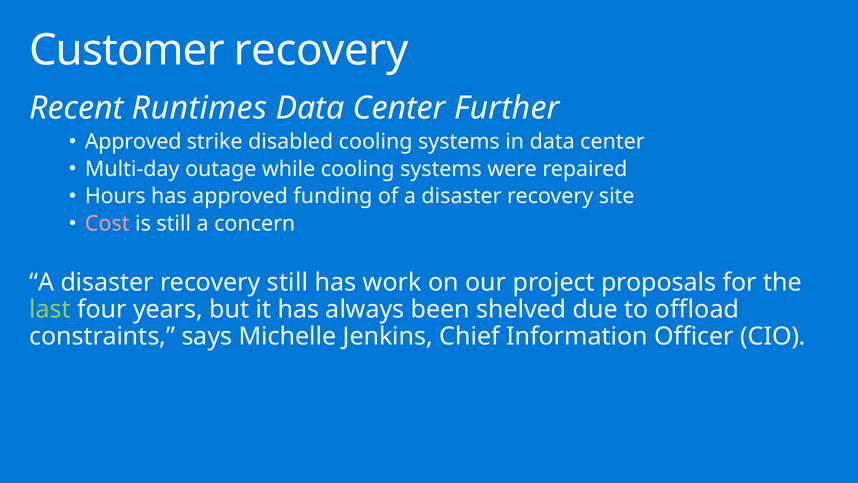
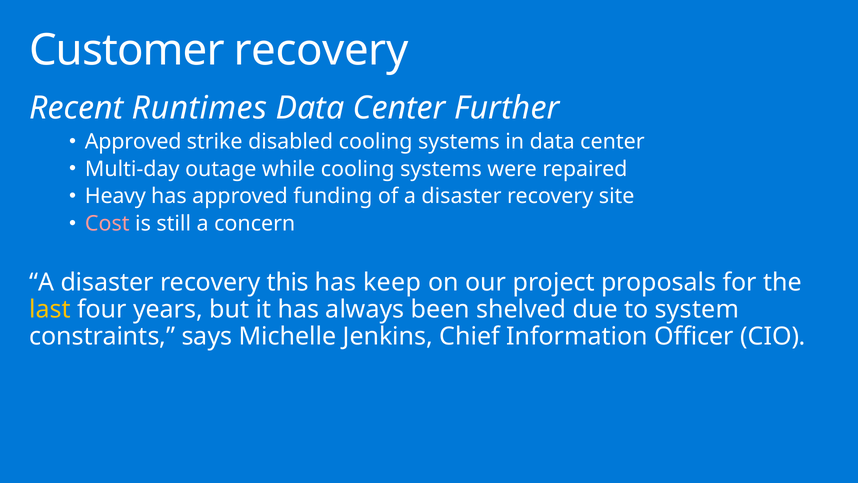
Hours: Hours -> Heavy (115, 196)
recovery still: still -> this (288, 282)
work: work -> keep (392, 282)
last colour: light green -> yellow (50, 309)
offload: offload -> system (697, 309)
